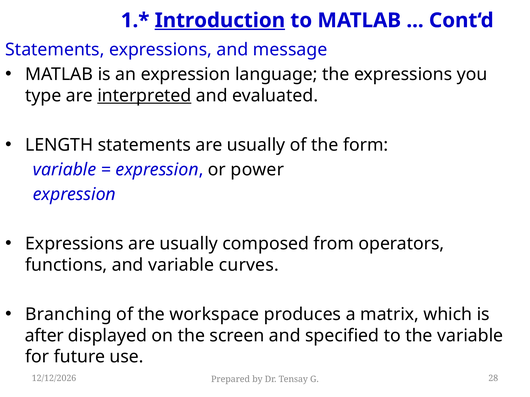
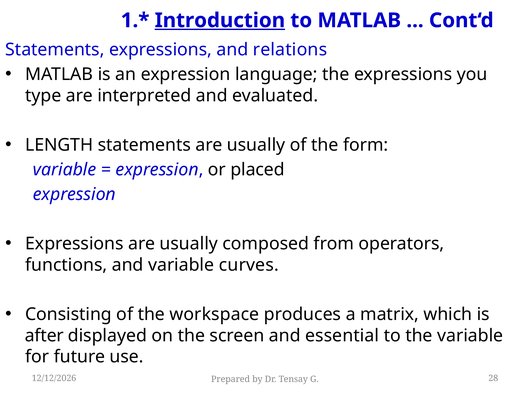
message: message -> relations (290, 50)
interpreted underline: present -> none (144, 96)
power: power -> placed (258, 170)
Branching: Branching -> Consisting (69, 315)
specified: specified -> essential (342, 336)
